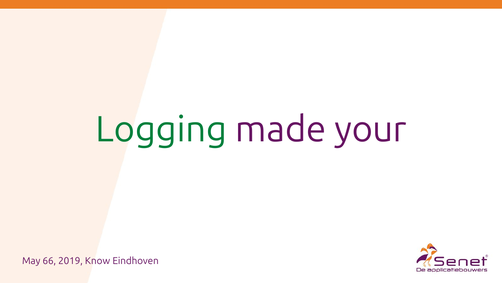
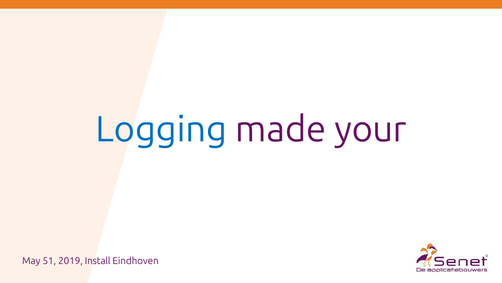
Logging colour: green -> blue (161, 129)
66: 66 -> 51 (49, 260)
Know: Know -> Install (98, 260)
